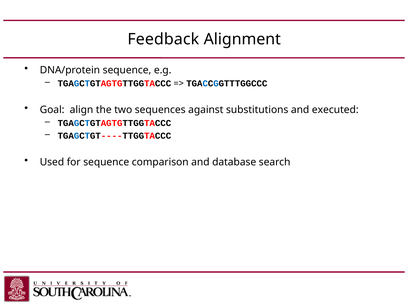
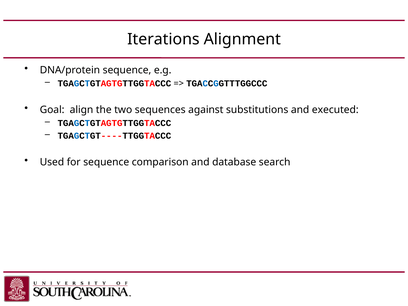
Feedback: Feedback -> Iterations (163, 39)
